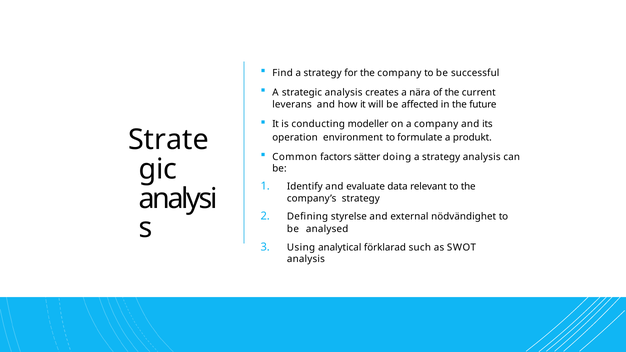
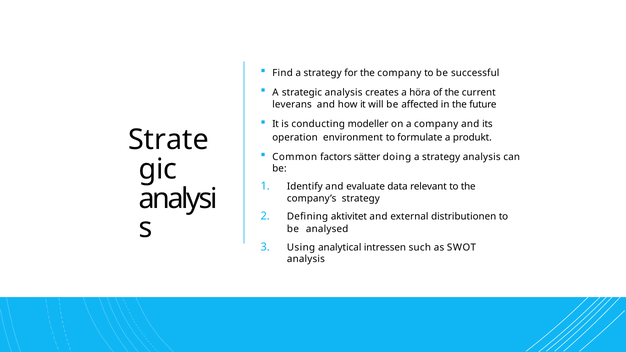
nära: nära -> höra (420, 92)
styrelse: styrelse -> aktivitet (349, 217)
nödvändighet: nödvändighet -> distributionen (464, 217)
förklarad: förklarad -> intressen (385, 248)
